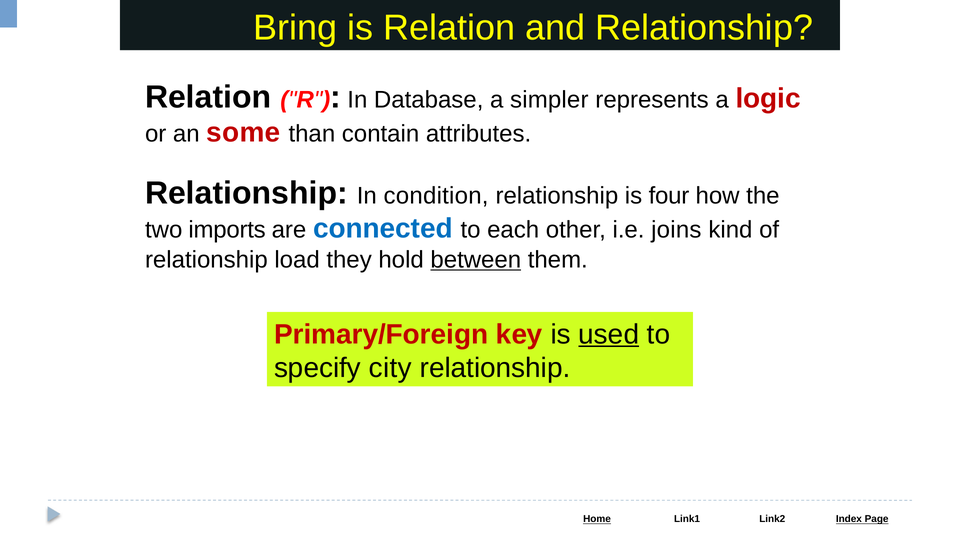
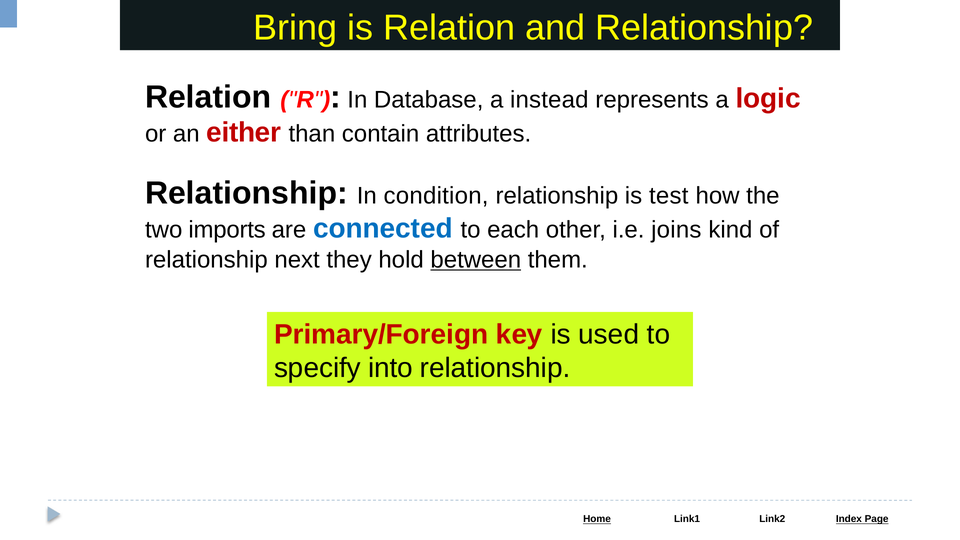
simpler: simpler -> instead (549, 100)
some: some -> either (244, 133)
four: four -> test (669, 196)
load: load -> next (297, 260)
used underline: present -> none (609, 334)
city: city -> into (391, 368)
